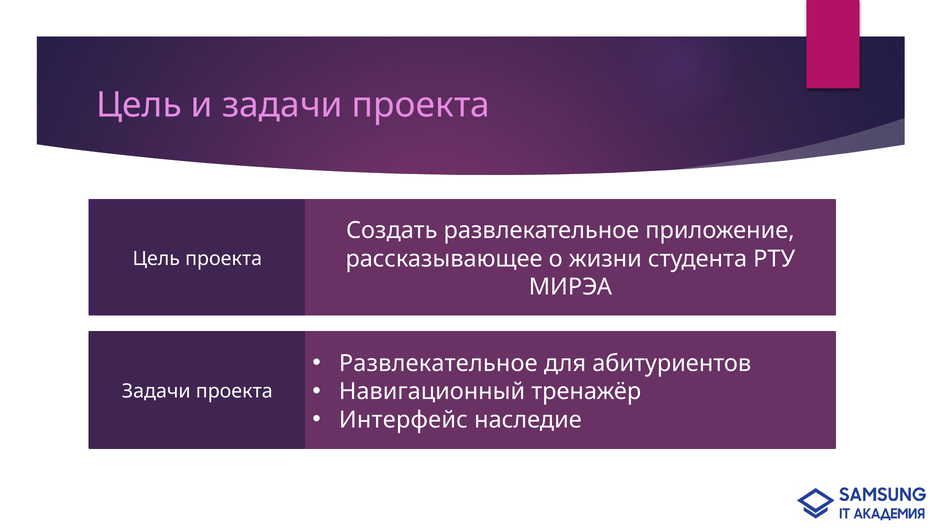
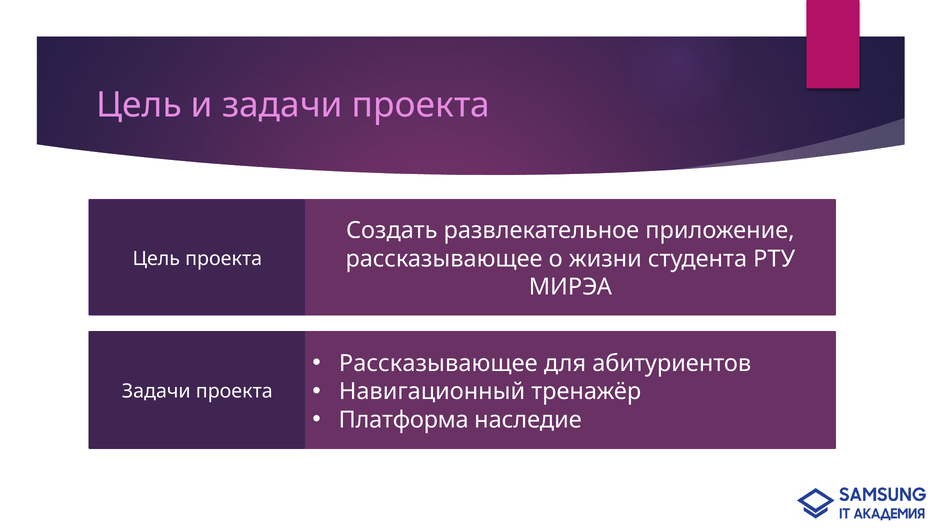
Развлекательное: Развлекательное -> Рассказывающее (438, 363)
Интерфейс: Интерфейс -> Платформа (404, 420)
